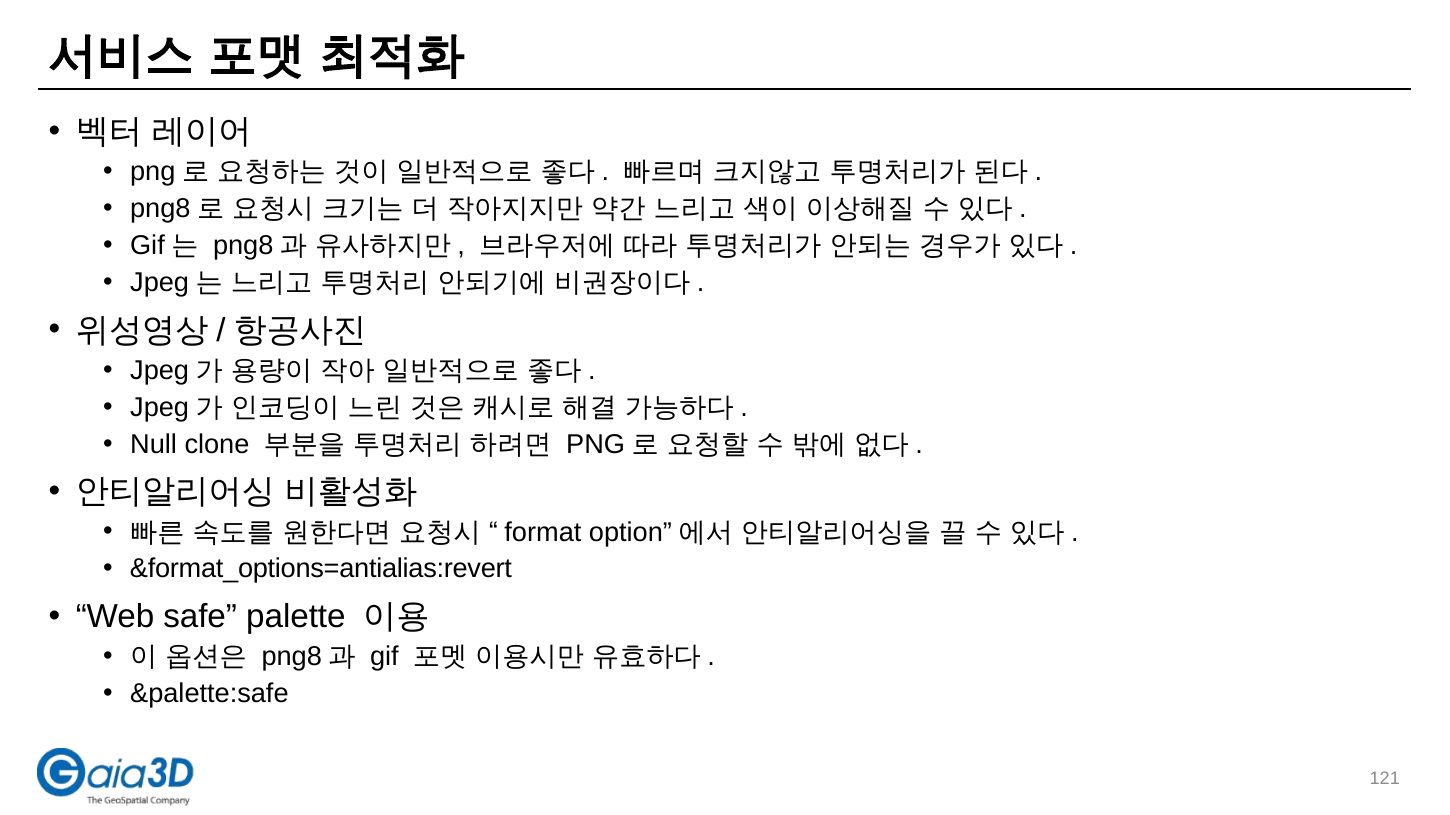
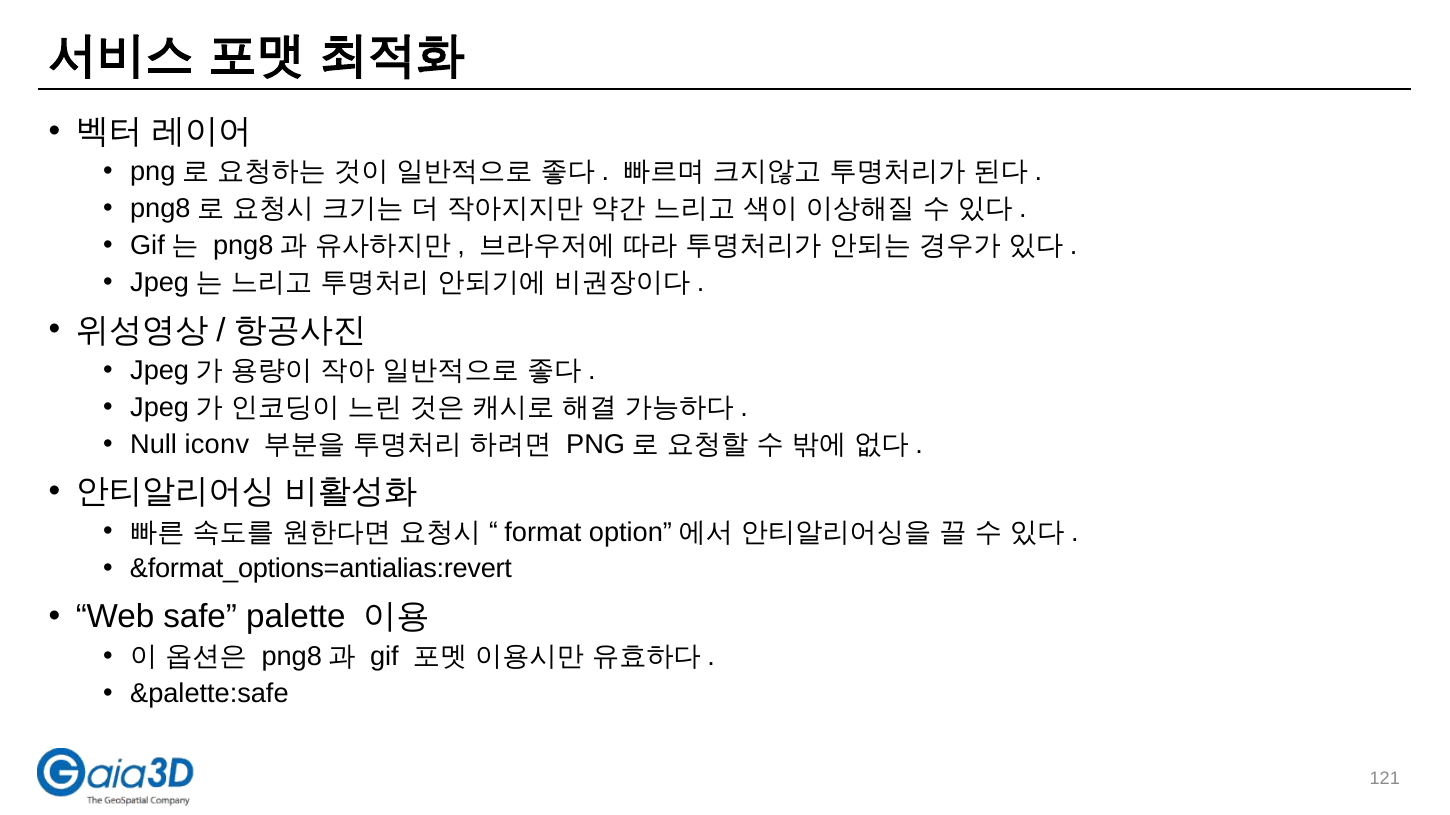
clone: clone -> iconv (217, 445)
